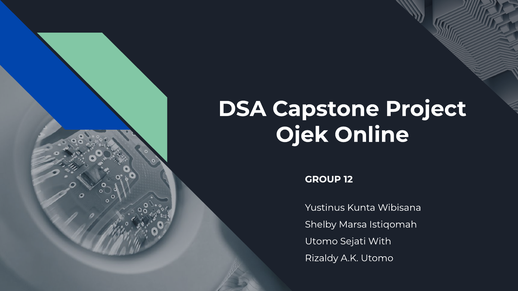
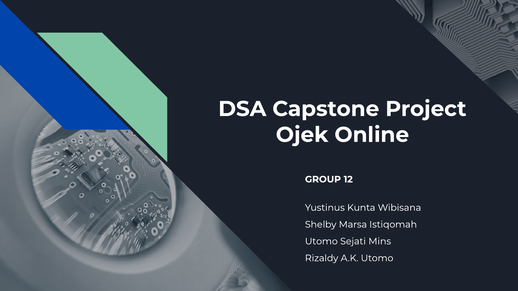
With: With -> Mins (380, 242)
